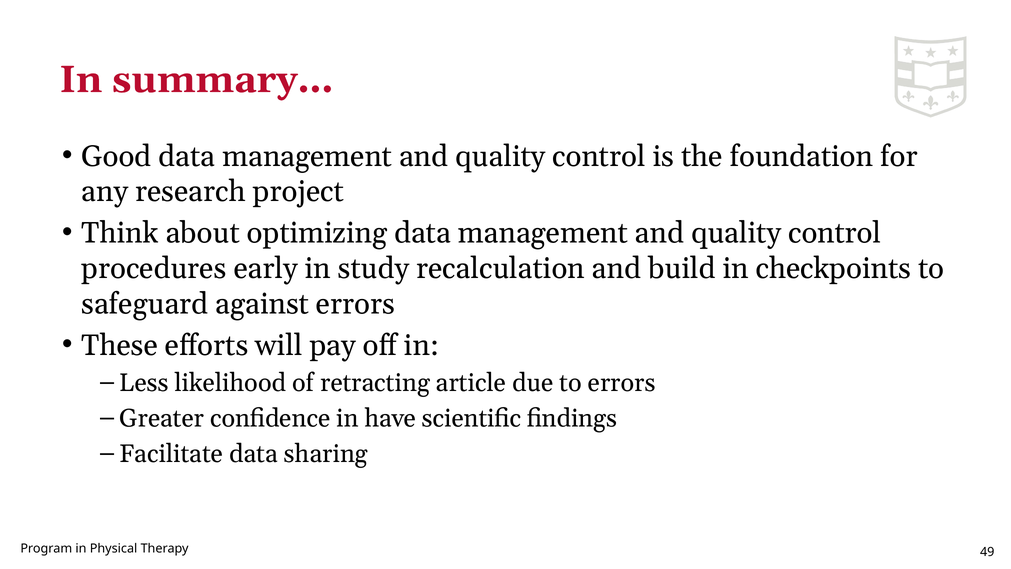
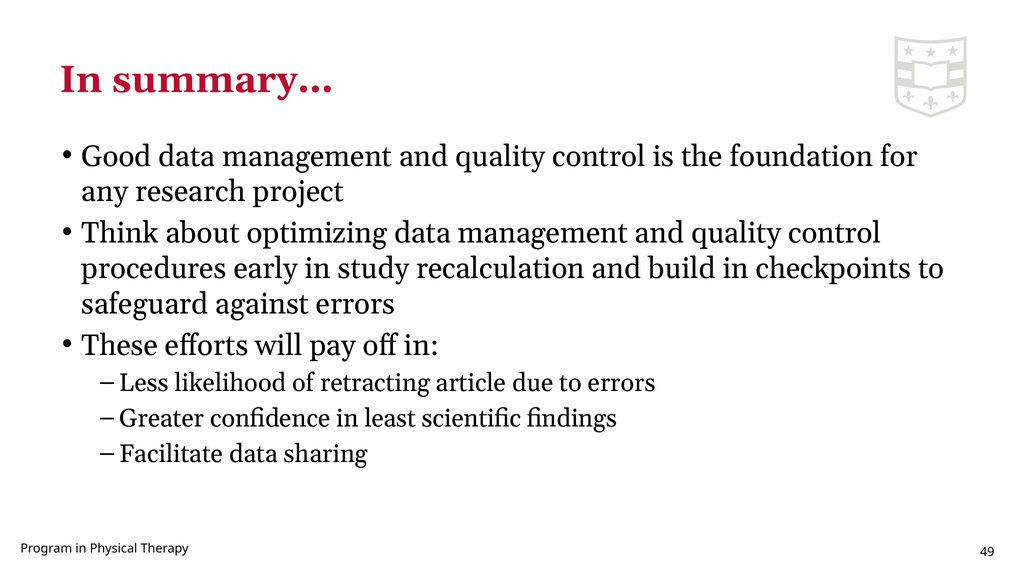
have: have -> least (390, 418)
